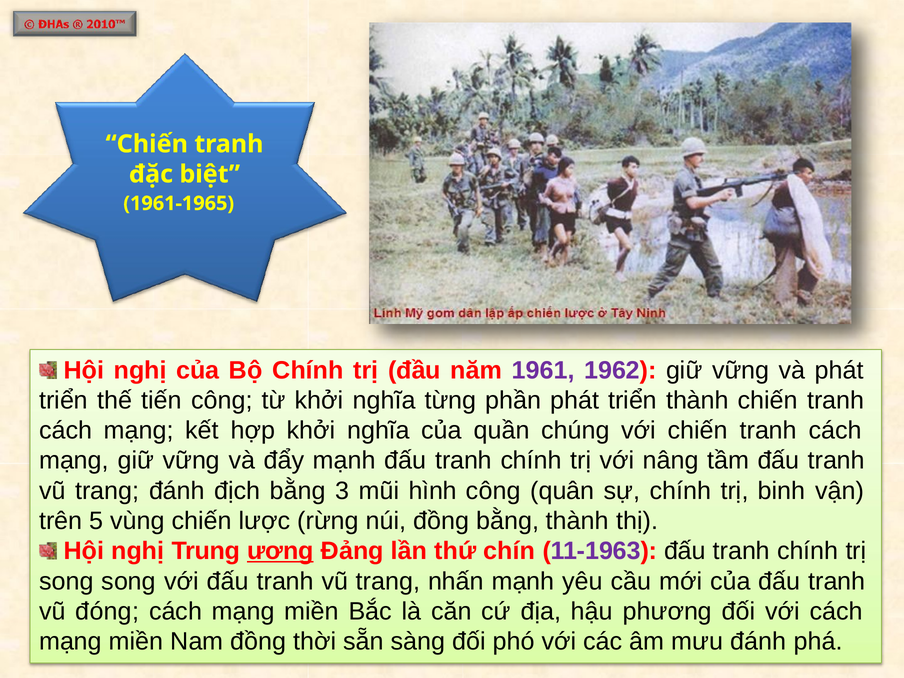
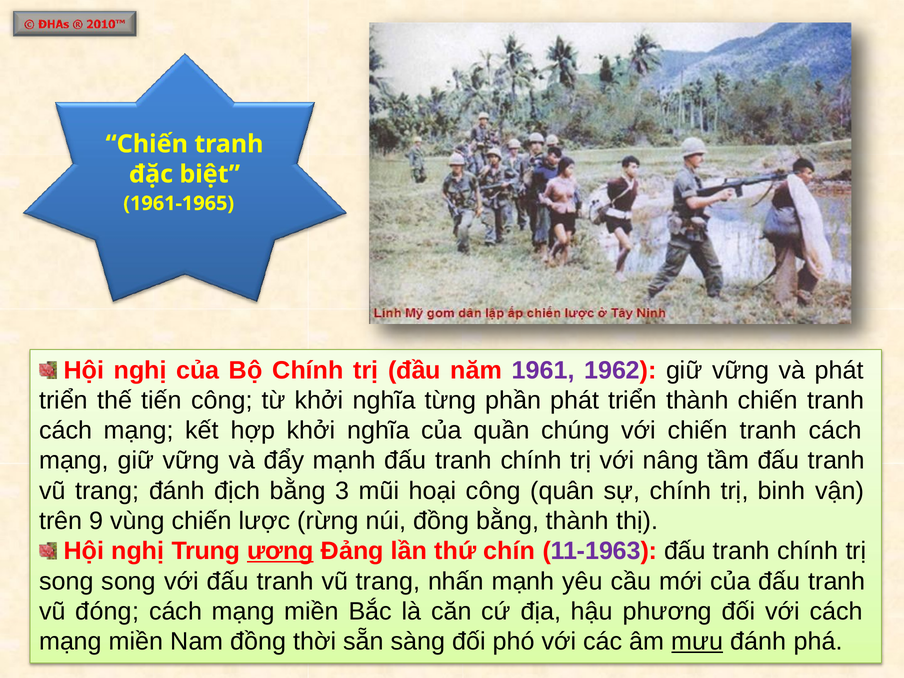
hình: hình -> hoại (433, 491)
5: 5 -> 9 (96, 521)
mưu underline: none -> present (697, 642)
